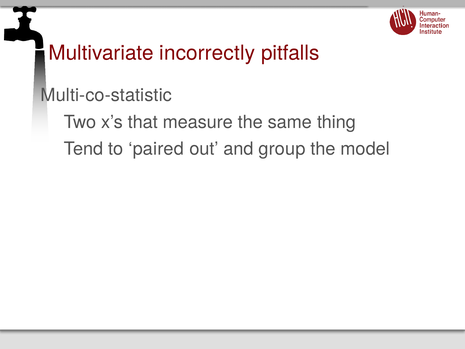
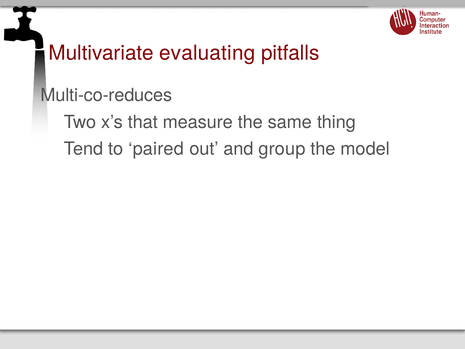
incorrectly: incorrectly -> evaluating (207, 53)
Multi-co-statistic: Multi-co-statistic -> Multi-co-reduces (106, 95)
